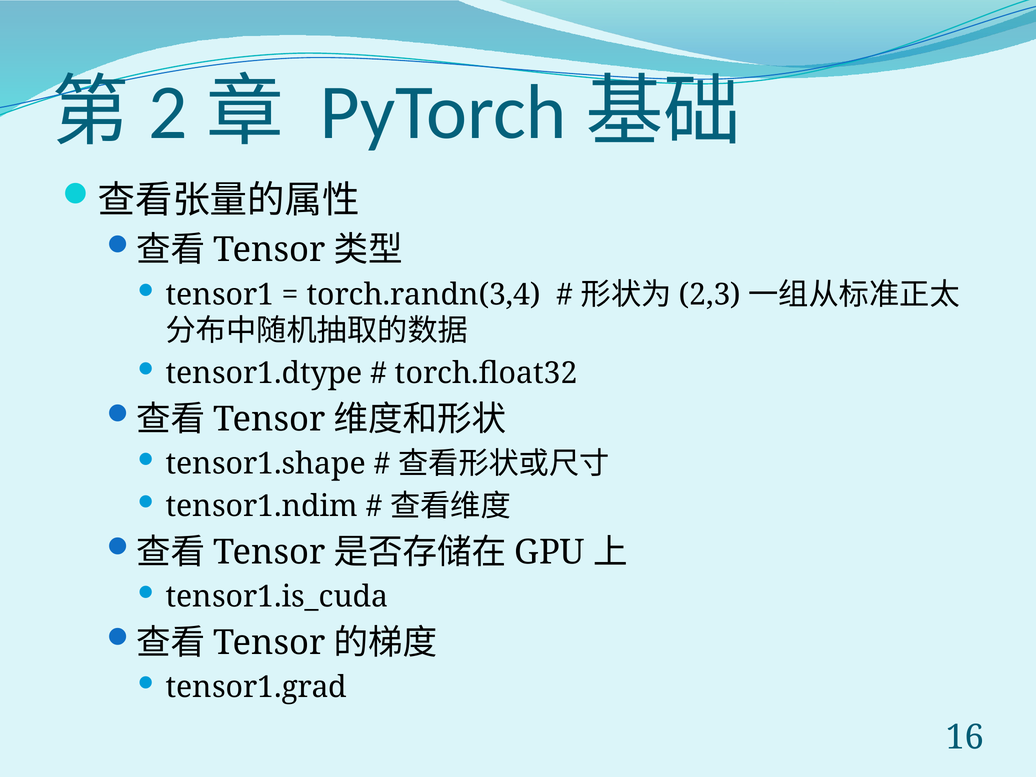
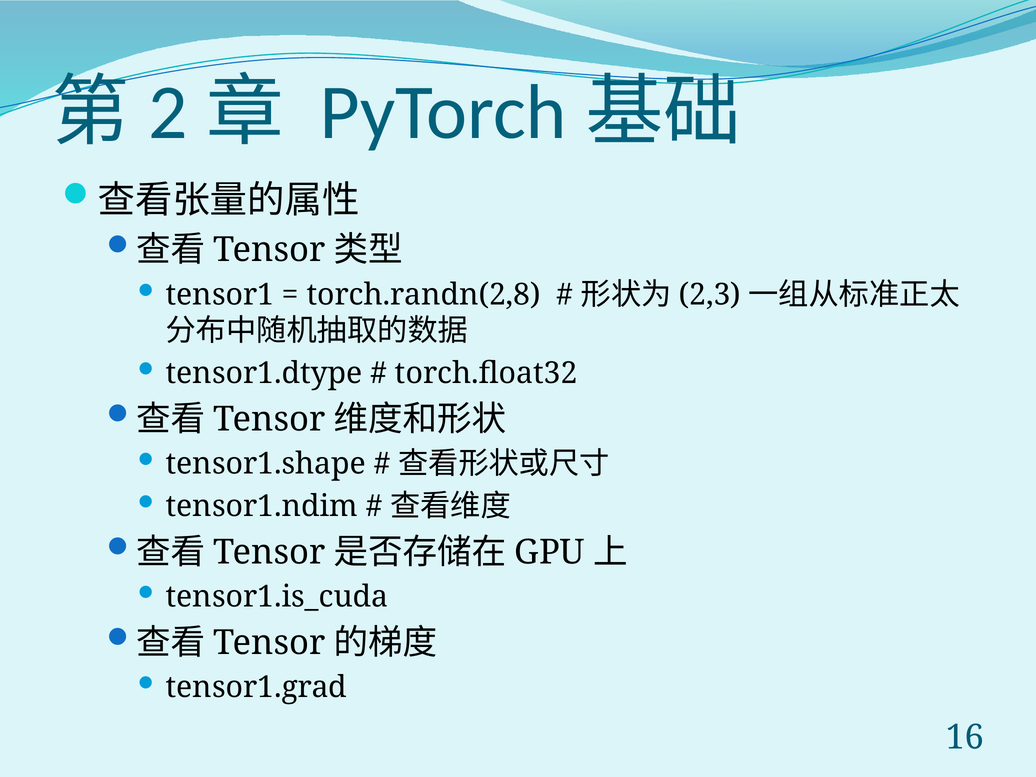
torch.randn(3,4: torch.randn(3,4 -> torch.randn(2,8 (424, 295)
